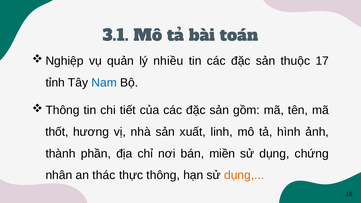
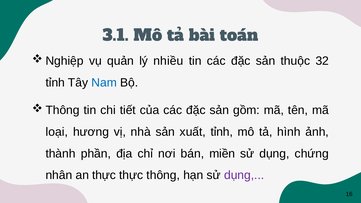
17: 17 -> 32 (322, 61)
thốt: thốt -> loại (57, 132)
xuất linh: linh -> tỉnh (222, 132)
an thác: thác -> thực (104, 175)
dụng colour: orange -> purple (244, 175)
